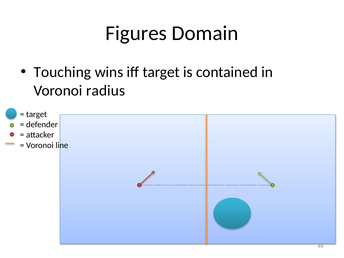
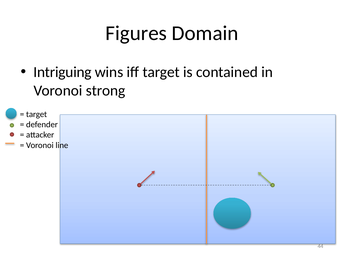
Touching: Touching -> Intriguing (63, 72)
radius: radius -> strong (106, 91)
